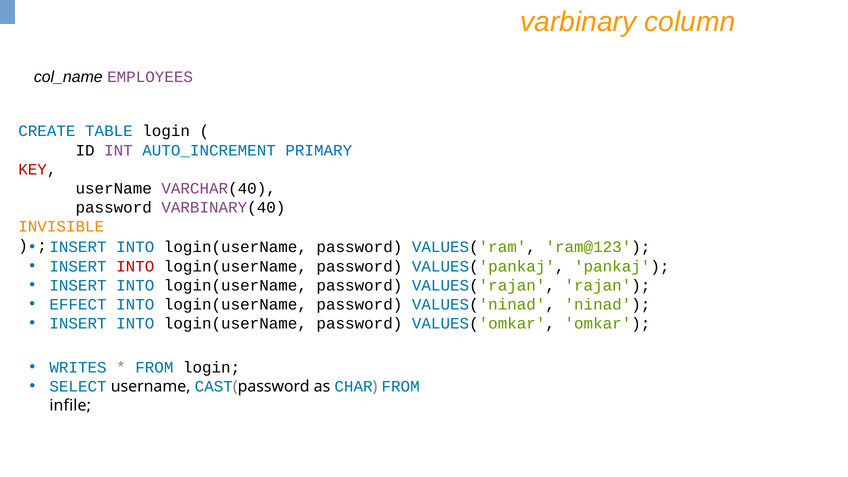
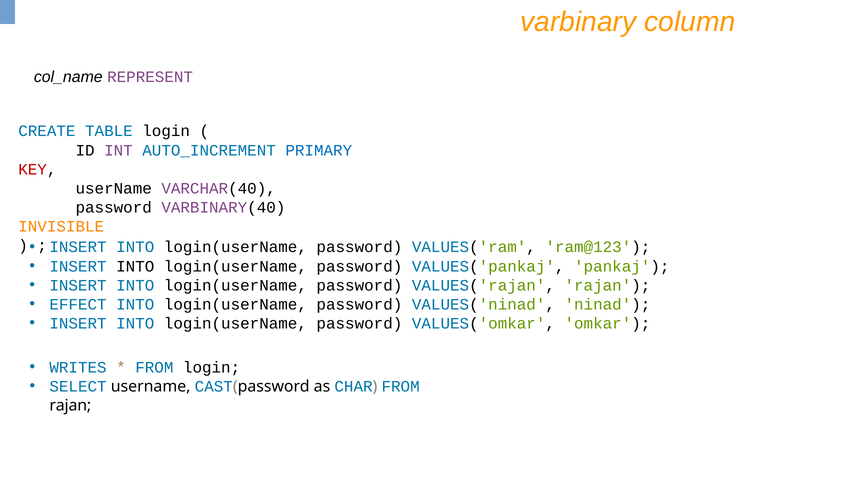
EMPLOYEES: EMPLOYEES -> REPRESENT (150, 77)
INTO colour: red -> black (135, 266)
infile: infile -> rajan (70, 406)
